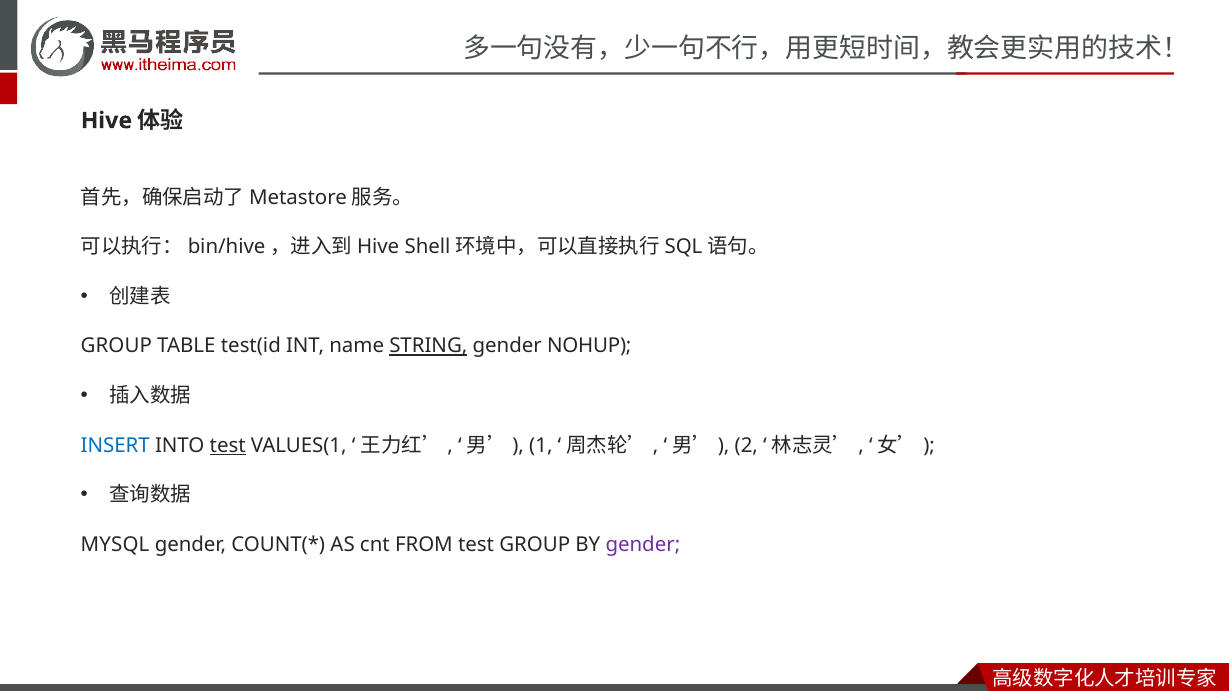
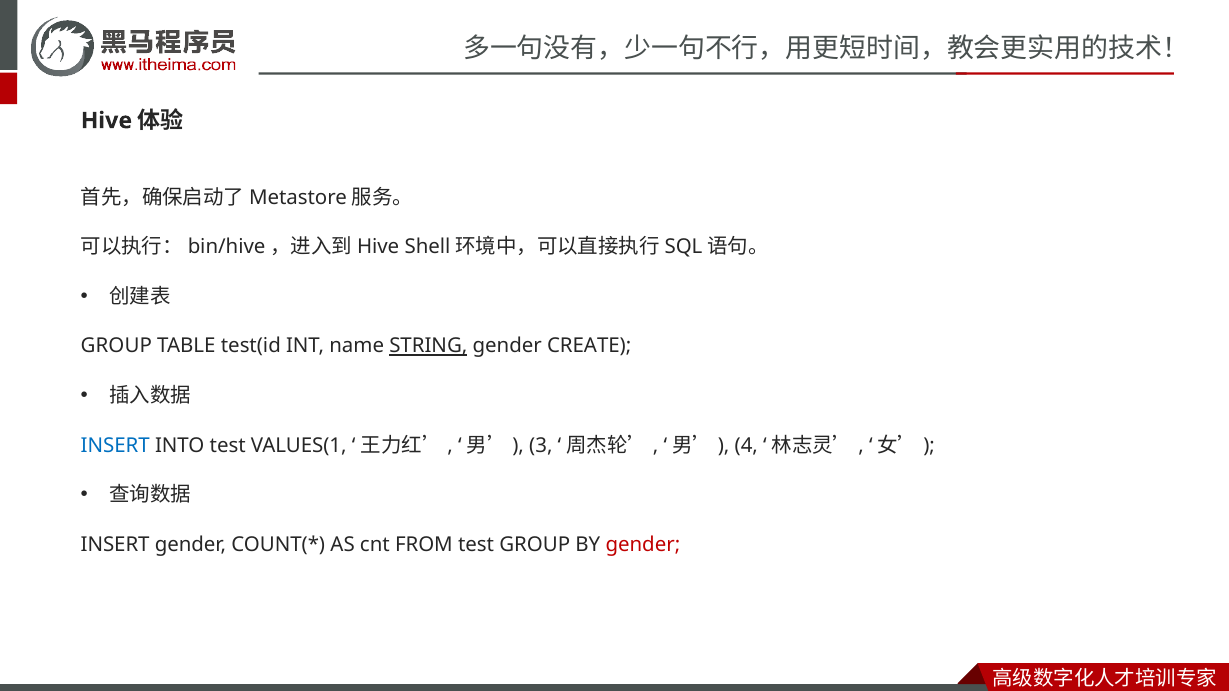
NOHUP: NOHUP -> CREATE (589, 346)
test underline: present -> none (228, 446)
1: 1 -> 3 (541, 446)
2: 2 -> 4 (746, 446)
MYSQL: MYSQL -> INSERT (115, 545)
gender colour: purple -> red (643, 545)
